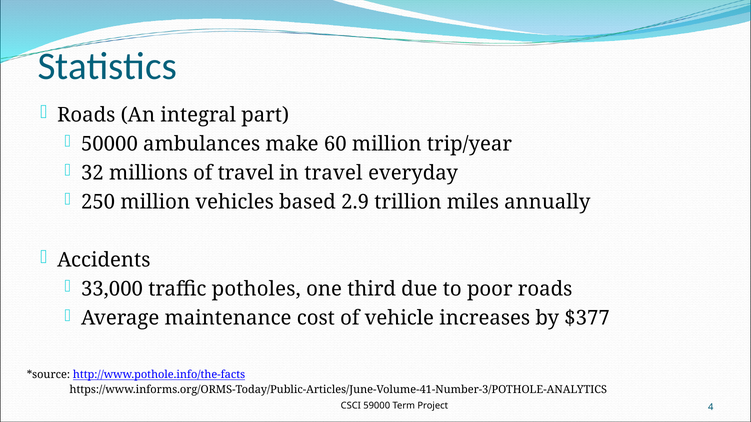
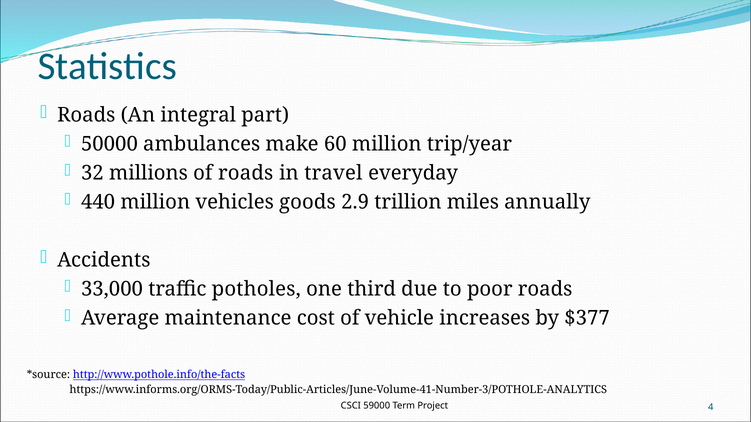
of travel: travel -> roads (246, 173)
250: 250 -> 440 (98, 202)
based: based -> goods (307, 202)
